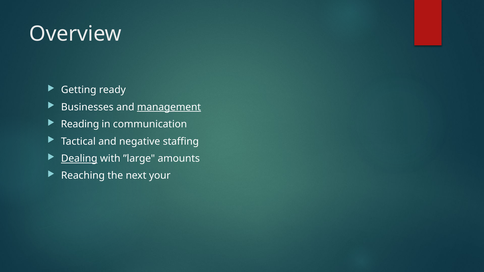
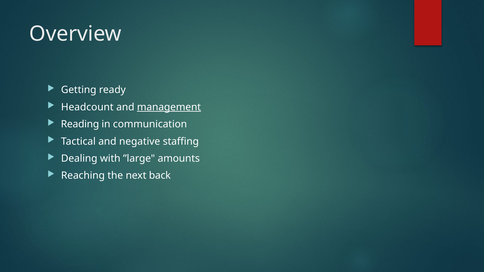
Businesses: Businesses -> Headcount (87, 107)
Dealing underline: present -> none (79, 159)
your: your -> back (160, 176)
